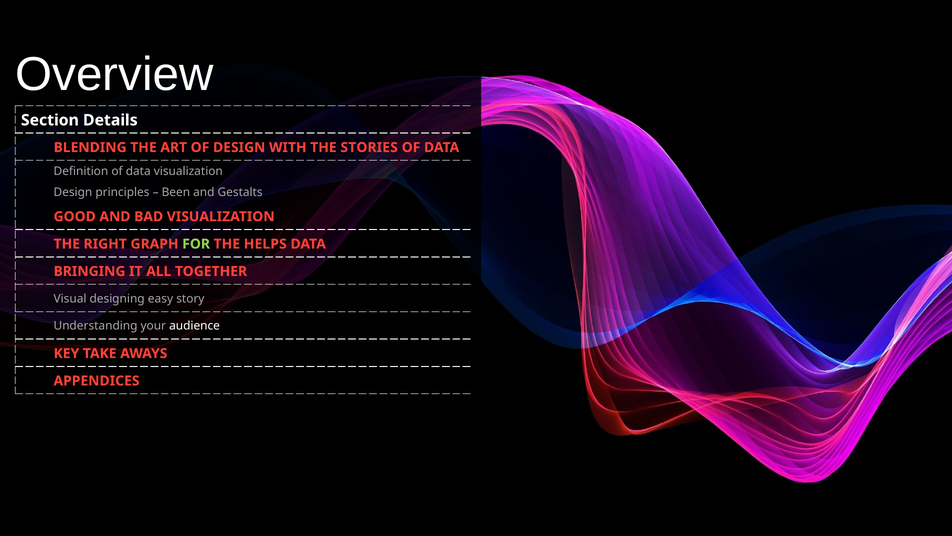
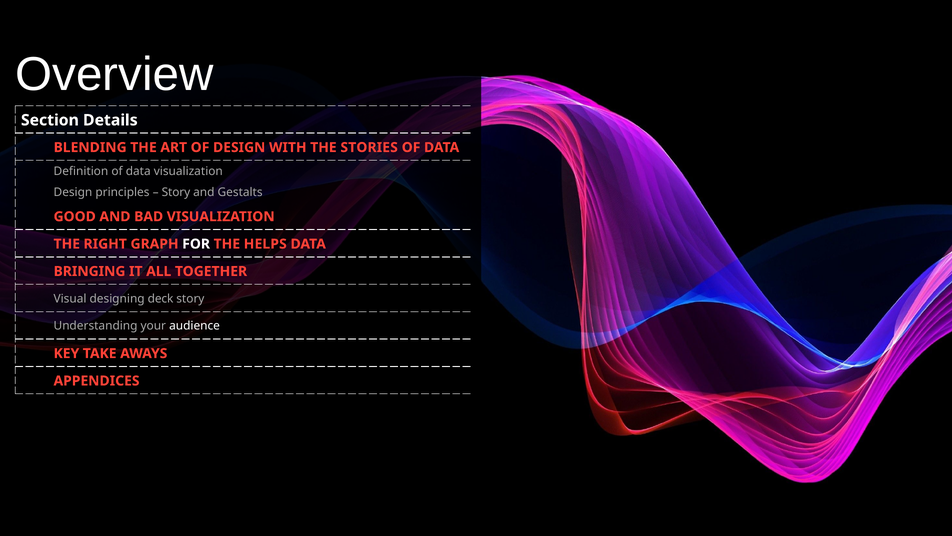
Been: Been -> Story (176, 192)
FOR colour: light green -> white (196, 244)
easy: easy -> deck (161, 298)
